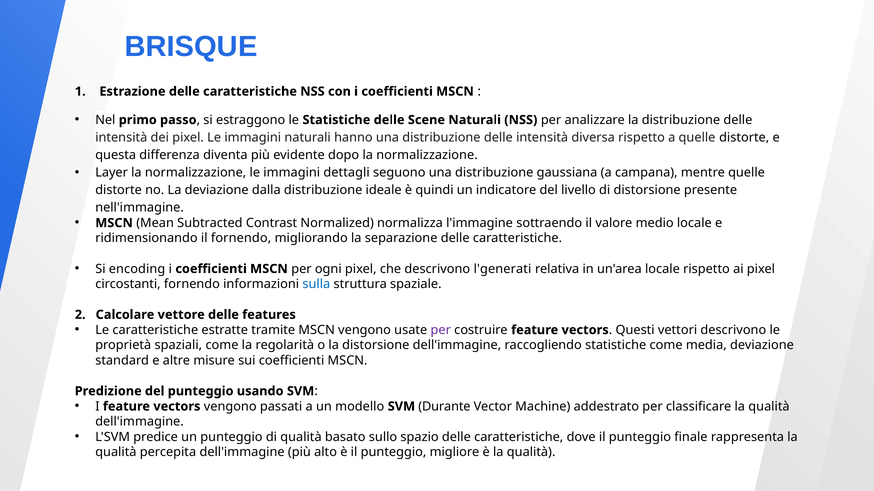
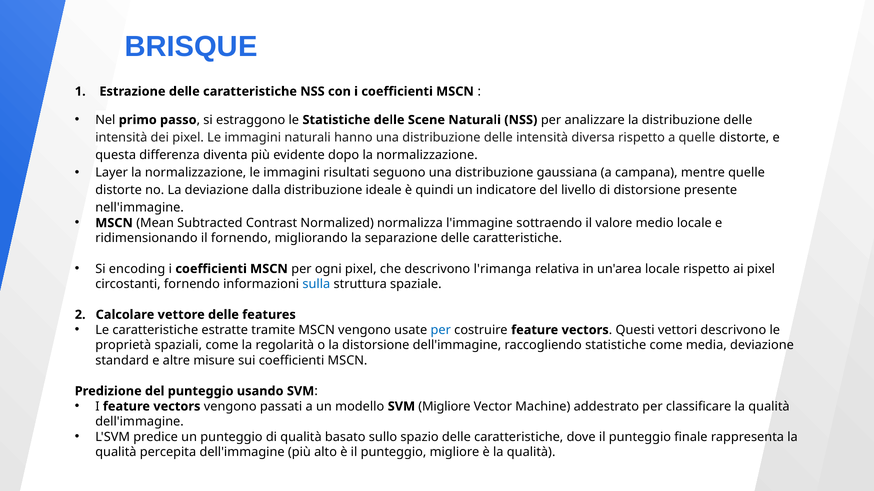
dettagli: dettagli -> risultati (347, 173)
l'generati: l'generati -> l'rimanga (502, 269)
per colour: purple -> blue (441, 330)
SVM Durante: Durante -> Migliore (444, 407)
